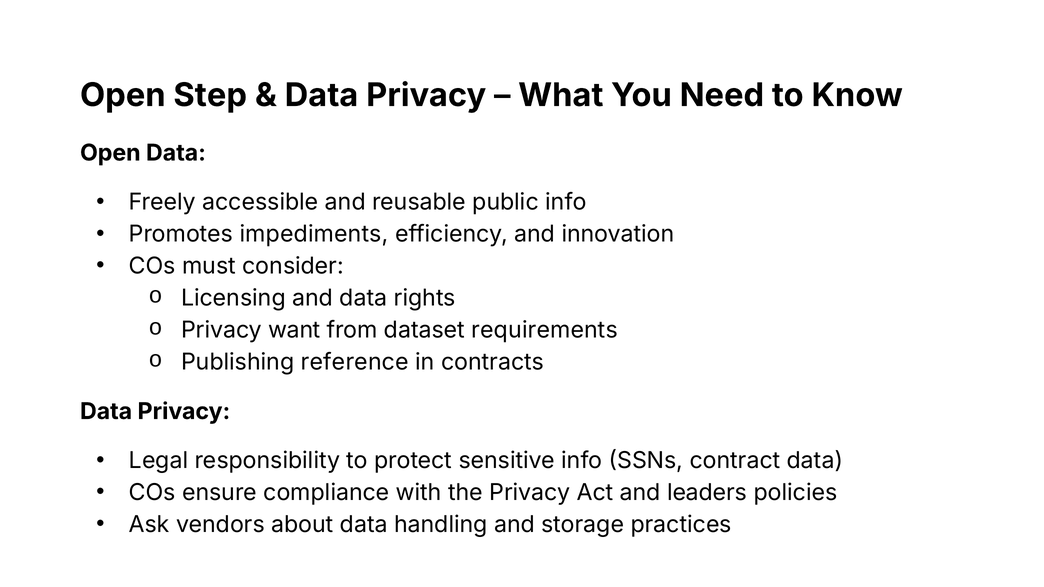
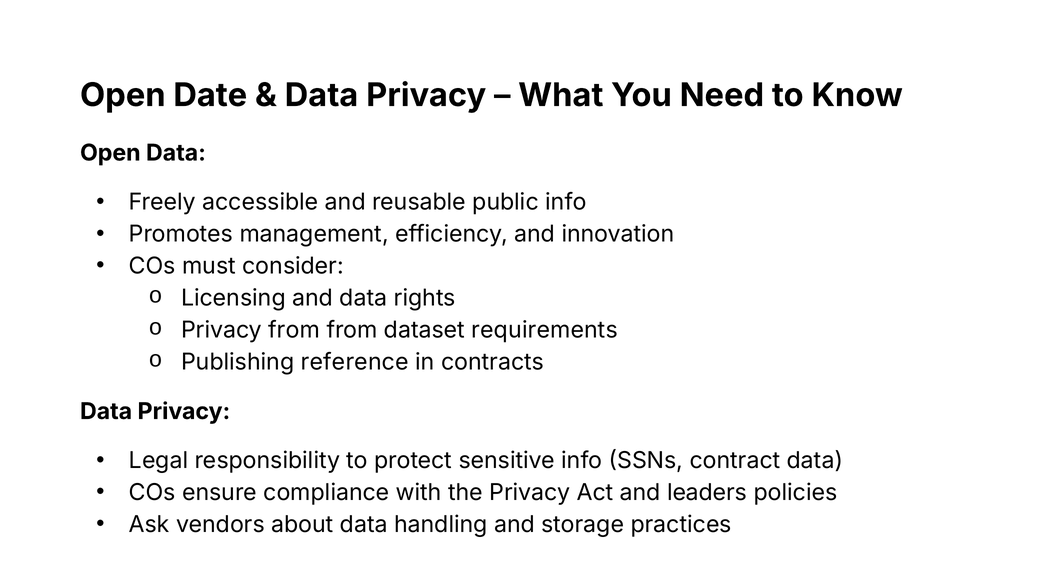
Step: Step -> Date (210, 95)
impediments: impediments -> management (314, 234)
Privacy want: want -> from (294, 330)
